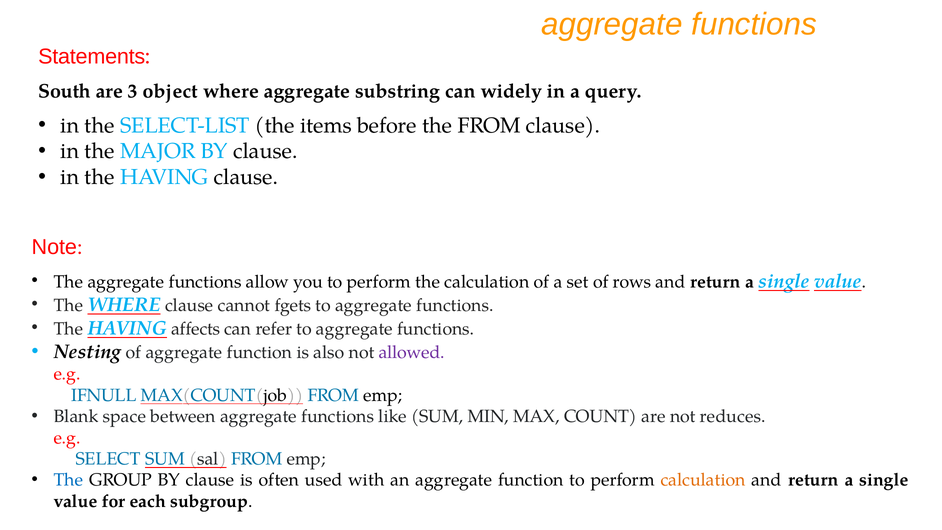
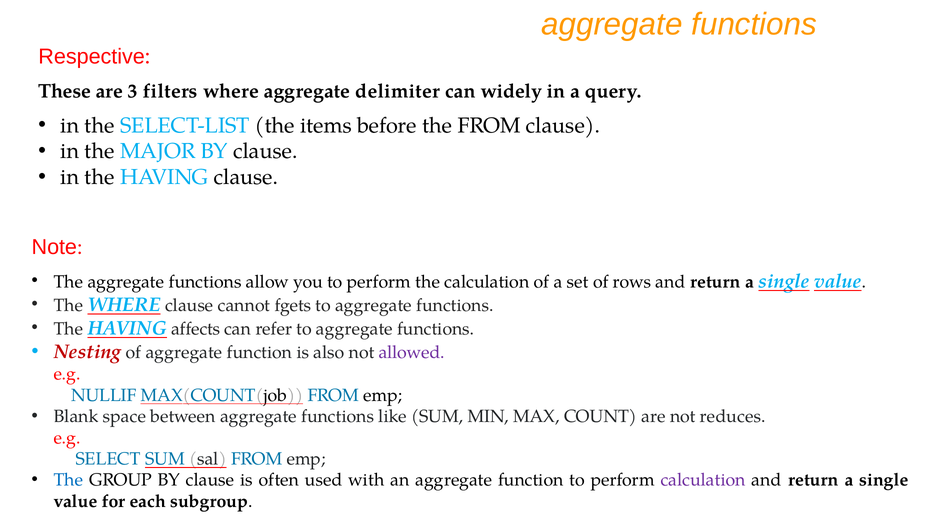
Statements: Statements -> Respective (92, 57)
South: South -> These (65, 91)
object: object -> filters (170, 91)
substring: substring -> delimiter (398, 91)
Nesting colour: black -> red (87, 352)
IFNULL: IFNULL -> NULLIF (104, 395)
calculation colour: orange -> purple (703, 480)
